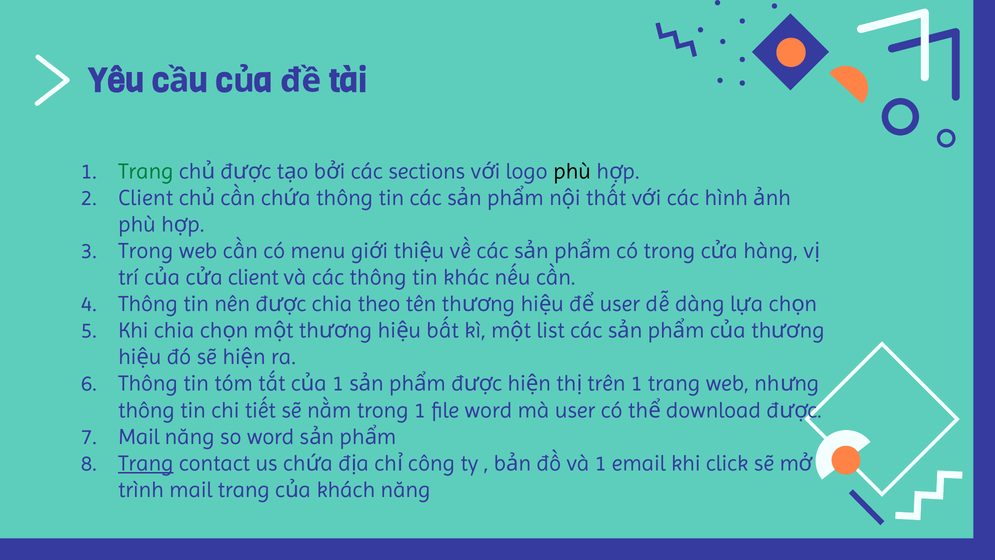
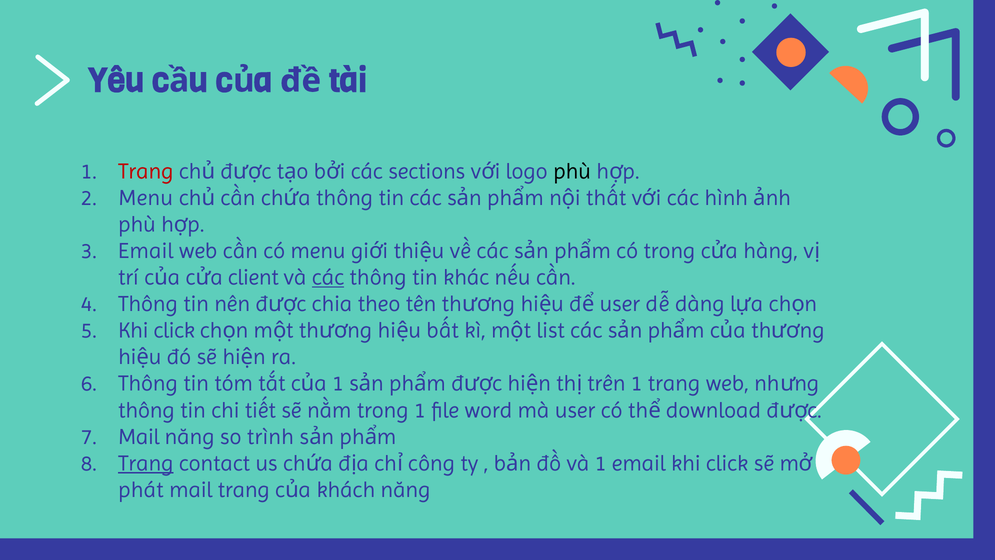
Trang colour: green -> red (146, 171)
Client: Client -> Menu (146, 198)
Trong: Trong -> Email (146, 251)
các underline: none -> present (328, 277)
chia: chia -> click (174, 330)
so word: word -> trình (270, 437)
trình: trình -> phát (141, 490)
